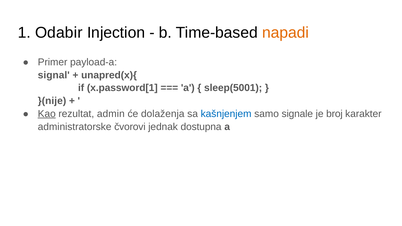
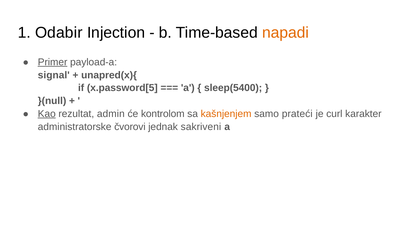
Primer underline: none -> present (53, 62)
x.password[1: x.password[1 -> x.password[5 (122, 88)
sleep(5001: sleep(5001 -> sleep(5400 (233, 88)
}(nije: }(nije -> }(null (52, 101)
dolaženja: dolaženja -> kontrolom (163, 114)
kašnjenjem colour: blue -> orange (226, 114)
signale: signale -> prateći (297, 114)
broj: broj -> curl (334, 114)
dostupna: dostupna -> sakriveni (201, 127)
